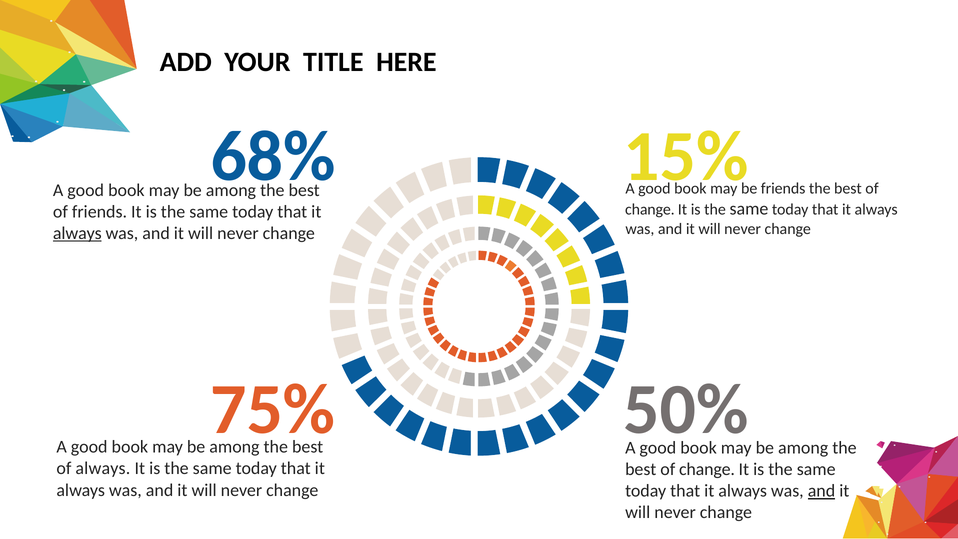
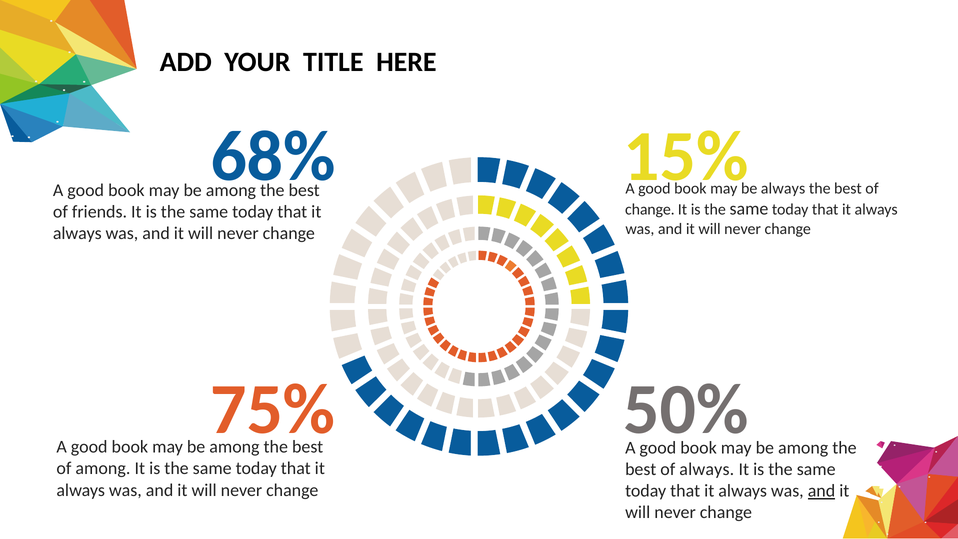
friends: friends -> always (783, 188)
always underline: present -> none (77, 233)
of always: always -> among (103, 468)
change: change -> always (707, 469)
